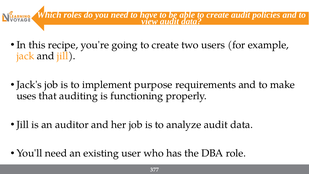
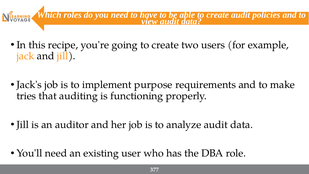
uses: uses -> tries (26, 96)
